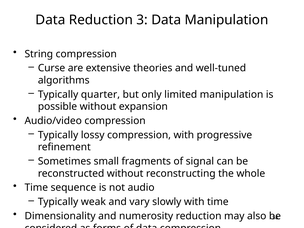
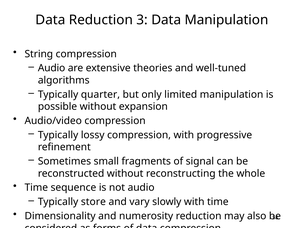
Curse: Curse -> Audio (52, 68)
weak: weak -> store (93, 202)
